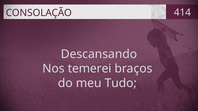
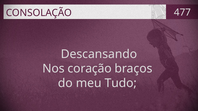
414: 414 -> 477 (182, 12)
temerei: temerei -> coração (90, 69)
